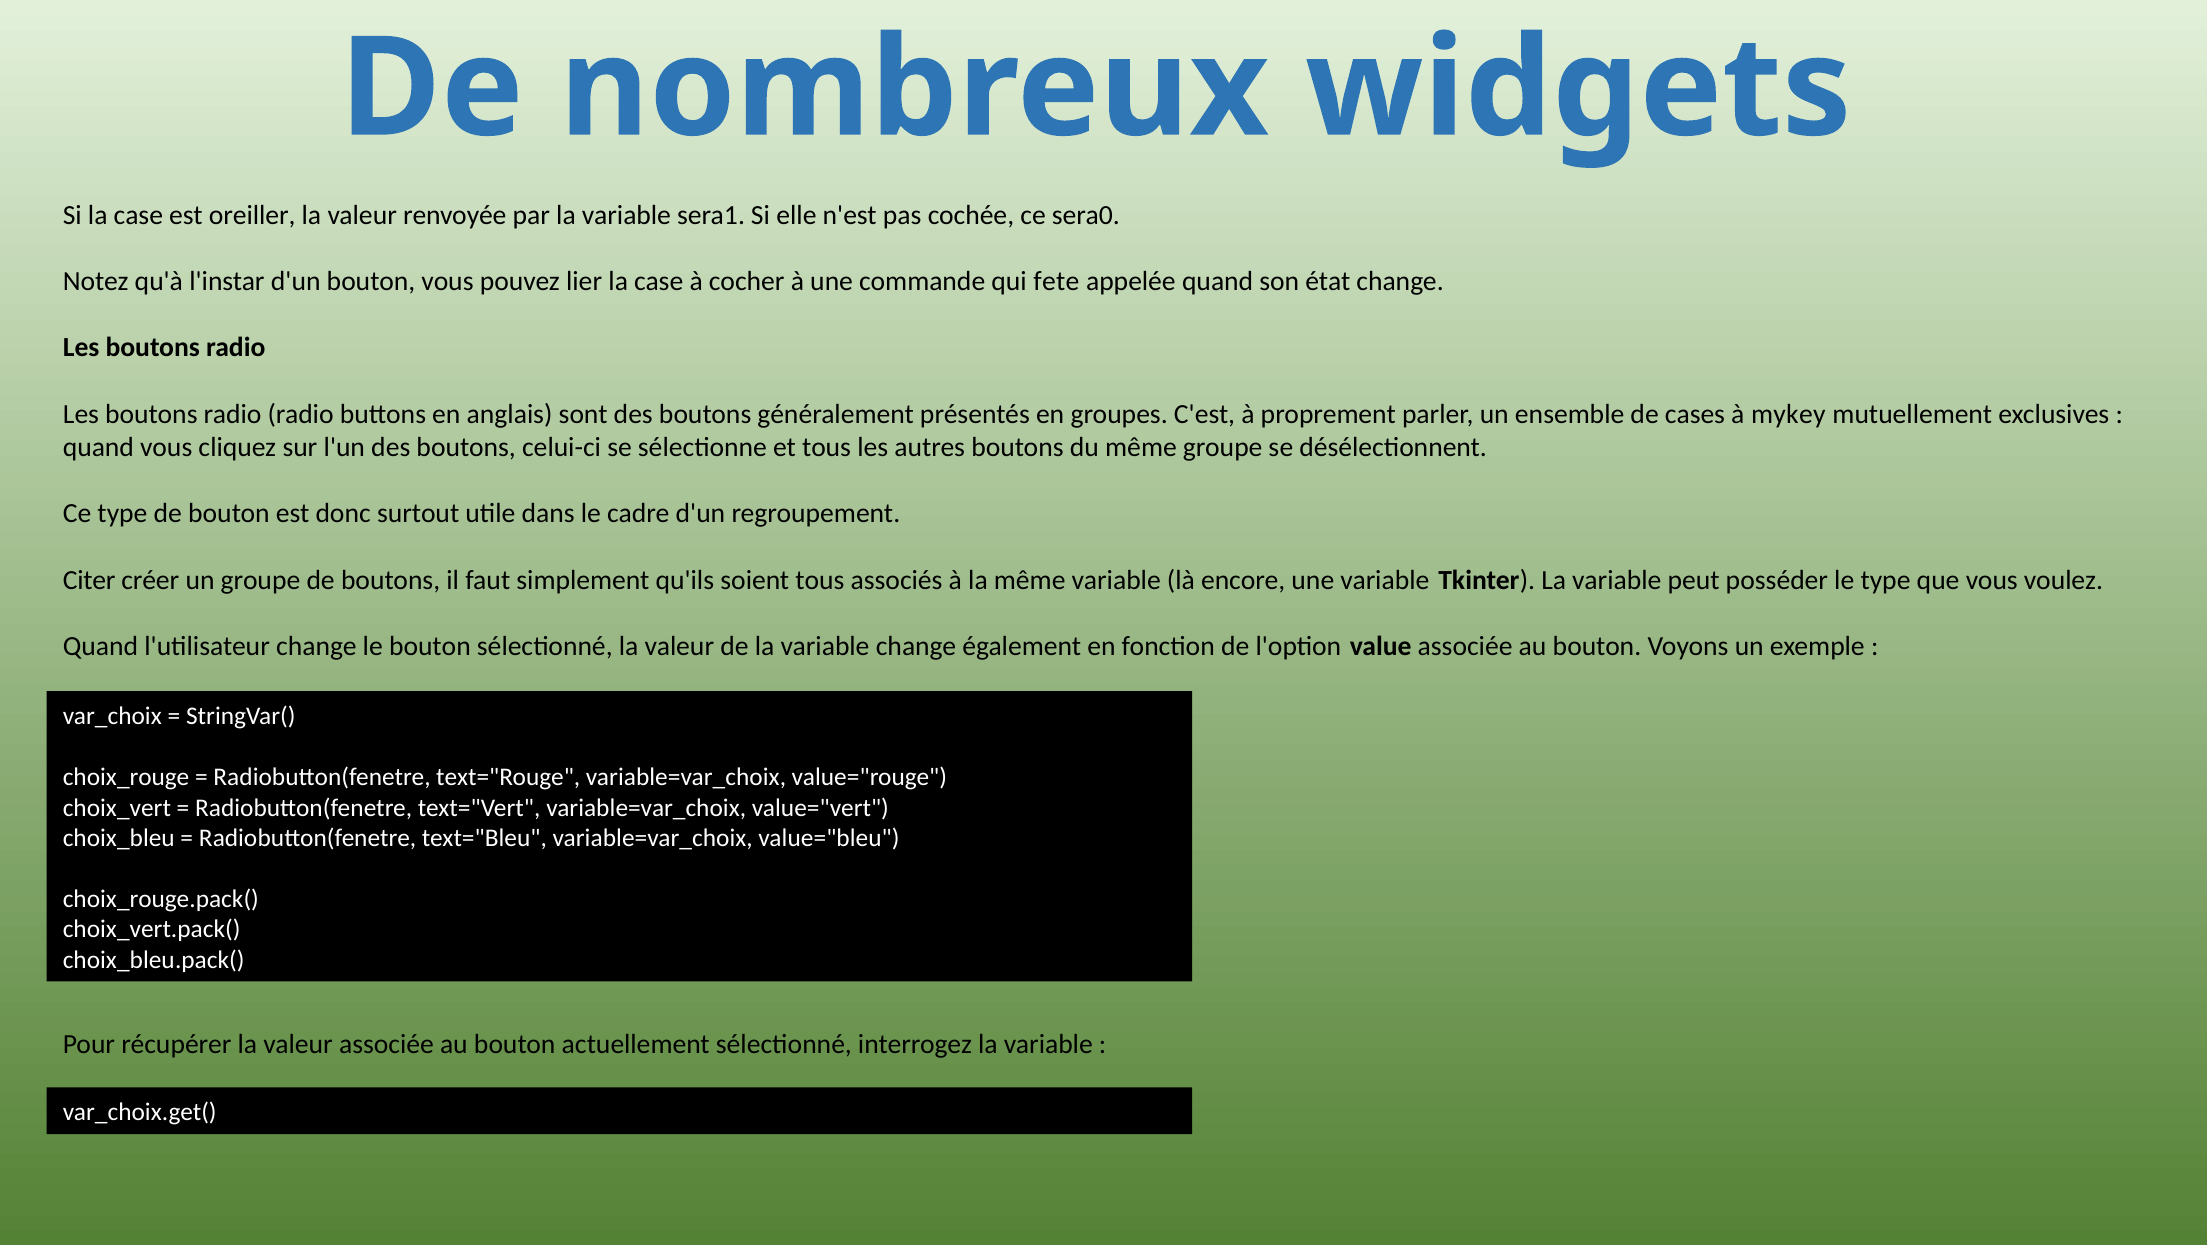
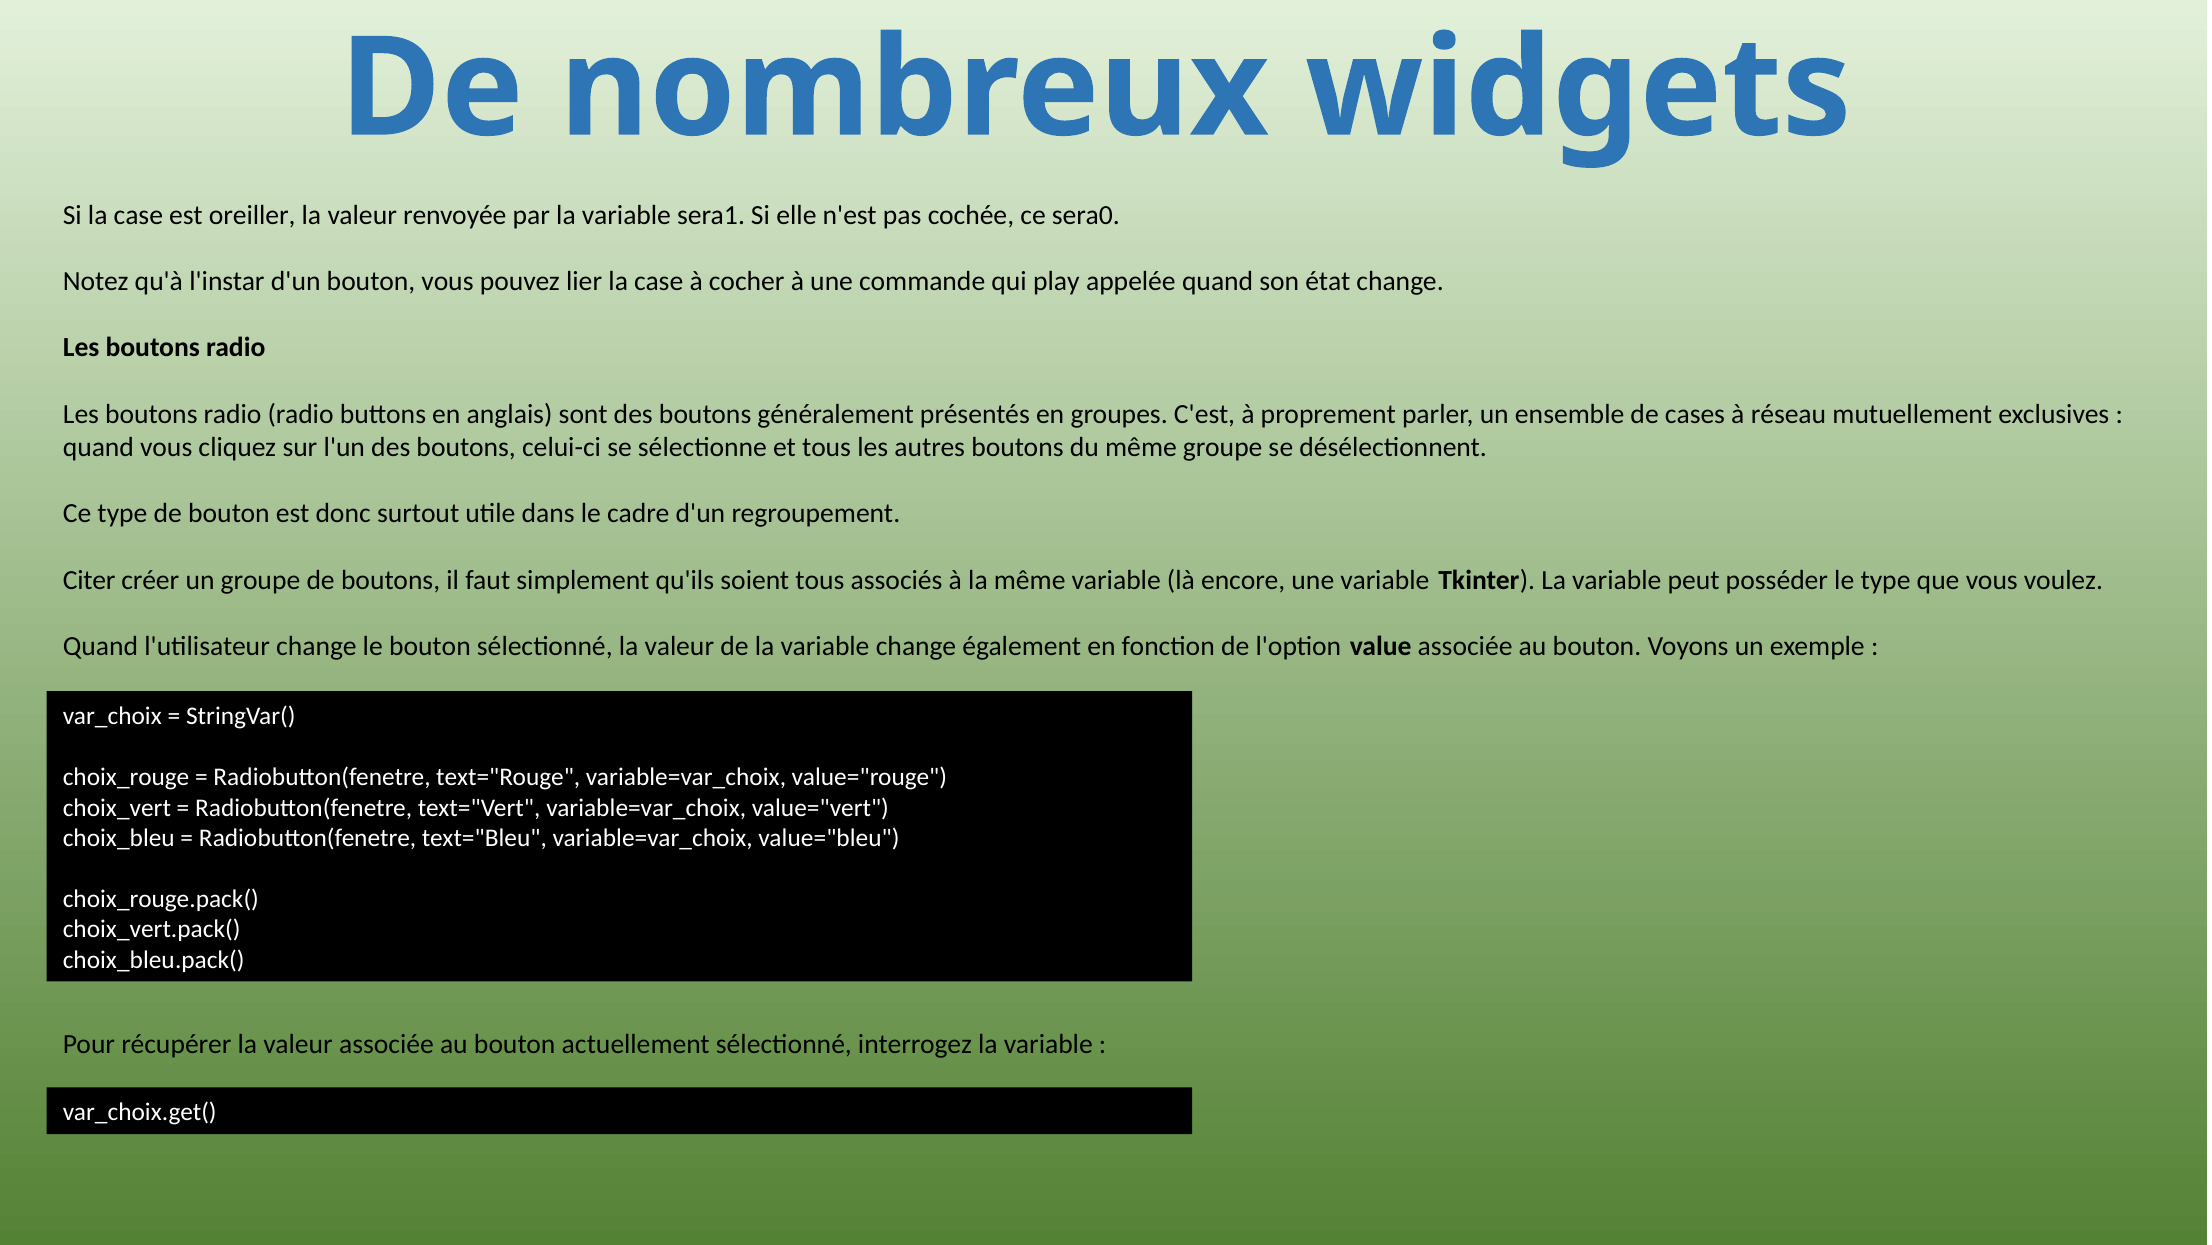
fete: fete -> play (1056, 281)
mykey: mykey -> réseau (1788, 414)
